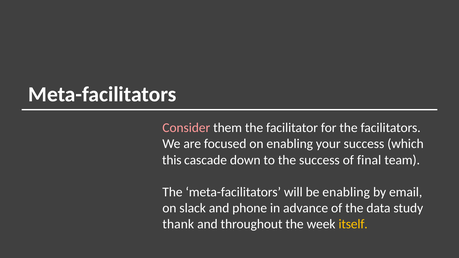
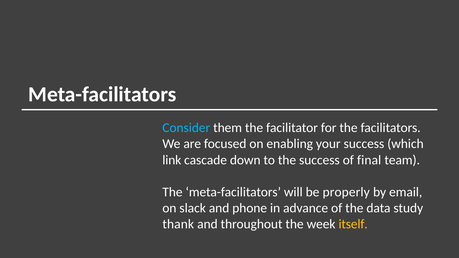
Consider colour: pink -> light blue (186, 128)
this: this -> link (172, 160)
be enabling: enabling -> properly (346, 192)
